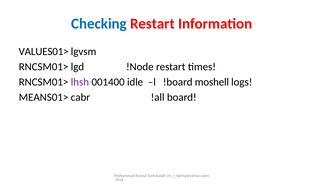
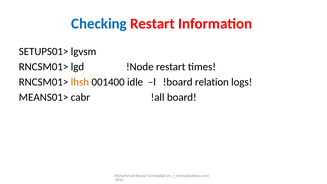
VALUES01>: VALUES01> -> SETUPS01> (44, 51)
lhsh colour: purple -> orange (80, 82)
moshell: moshell -> relation (212, 82)
